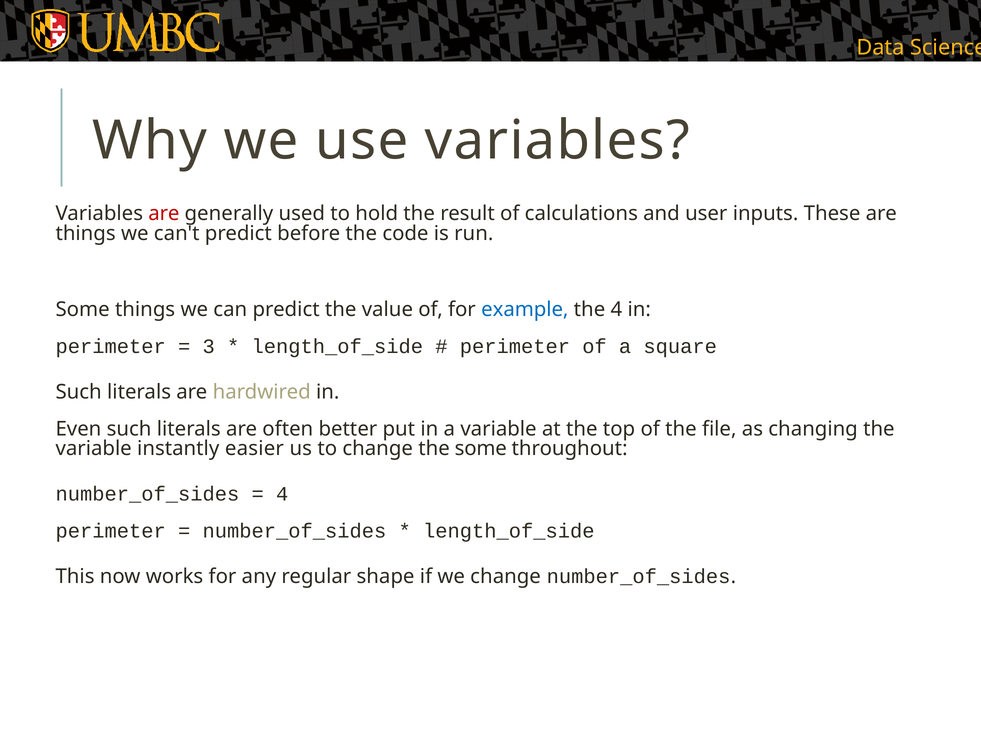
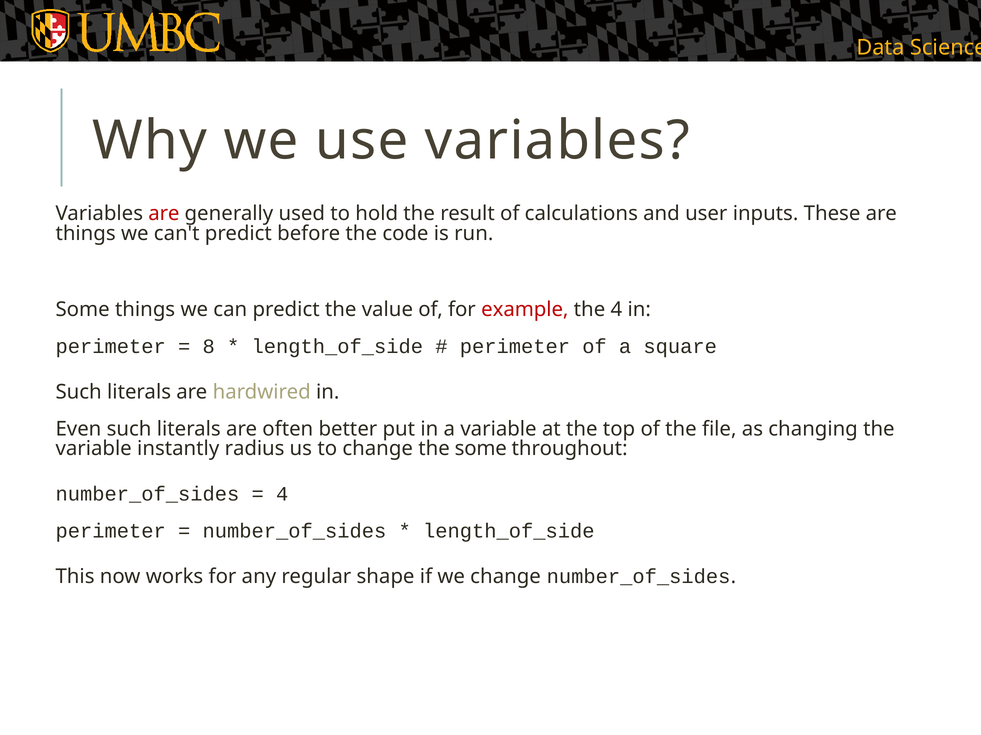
example colour: blue -> red (525, 310)
3: 3 -> 8 (209, 347)
easier: easier -> radius (255, 449)
